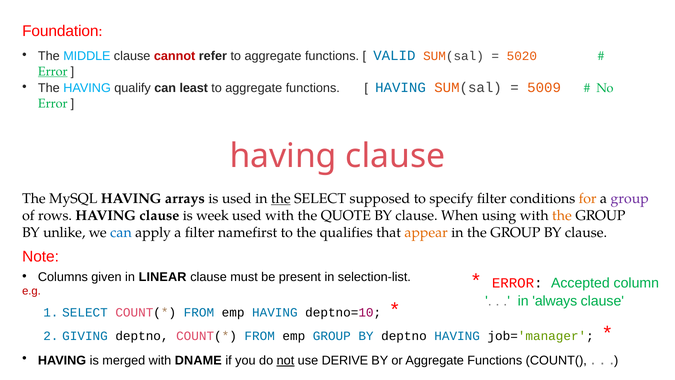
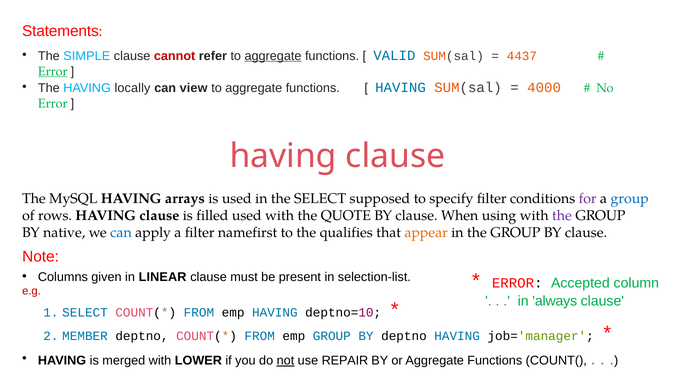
Foundation: Foundation -> Statements (60, 31)
MIDDLE: MIDDLE -> SIMPLE (87, 56)
aggregate underline: none -> present (273, 56)
5020: 5020 -> 4437 (522, 56)
qualify: qualify -> locally (132, 88)
least: least -> view (194, 88)
5009: 5009 -> 4000 (544, 87)
the underline: present -> none (281, 198)
for colour: orange -> purple (588, 198)
group colour: purple -> blue (630, 198)
week: week -> filled (212, 215)
the colour: orange -> purple (562, 215)
unlike: unlike -> native (64, 232)
GIVING: GIVING -> MEMBER (85, 336)
DNAME: DNAME -> LOWER (198, 360)
DERIVE: DERIVE -> REPAIR (345, 360)
